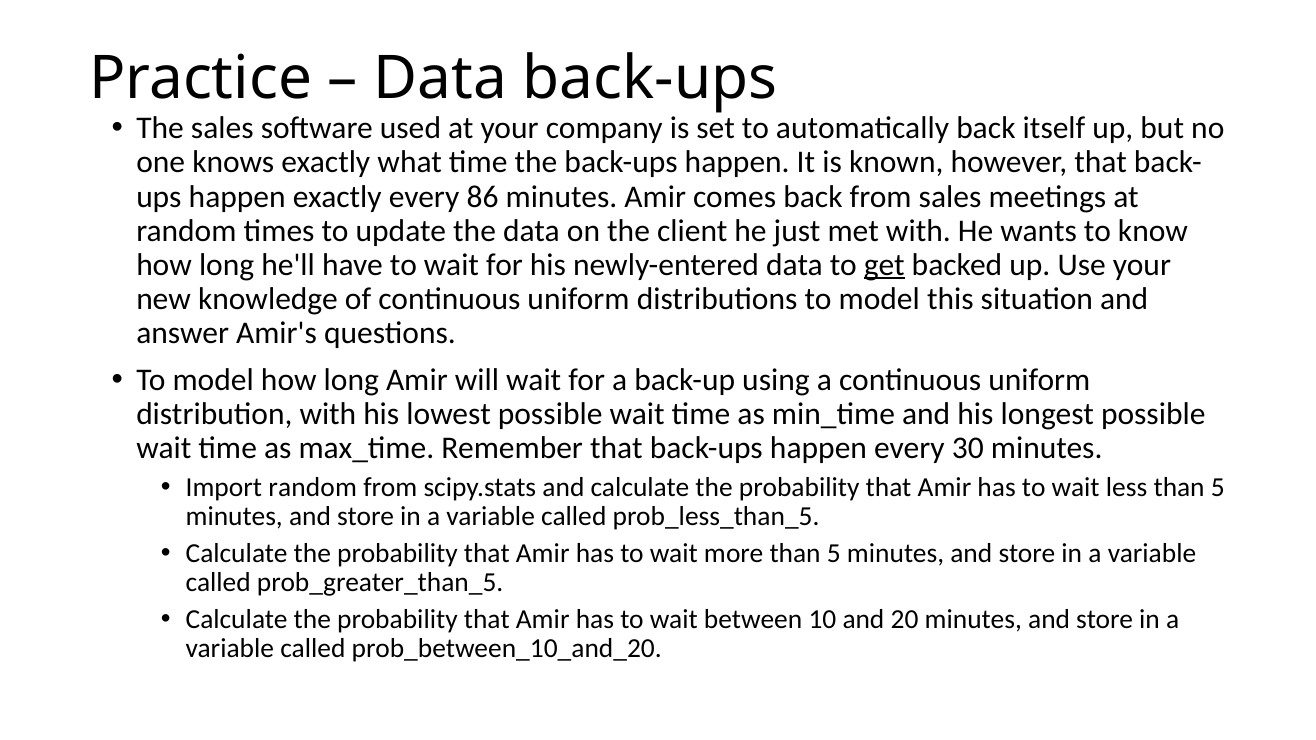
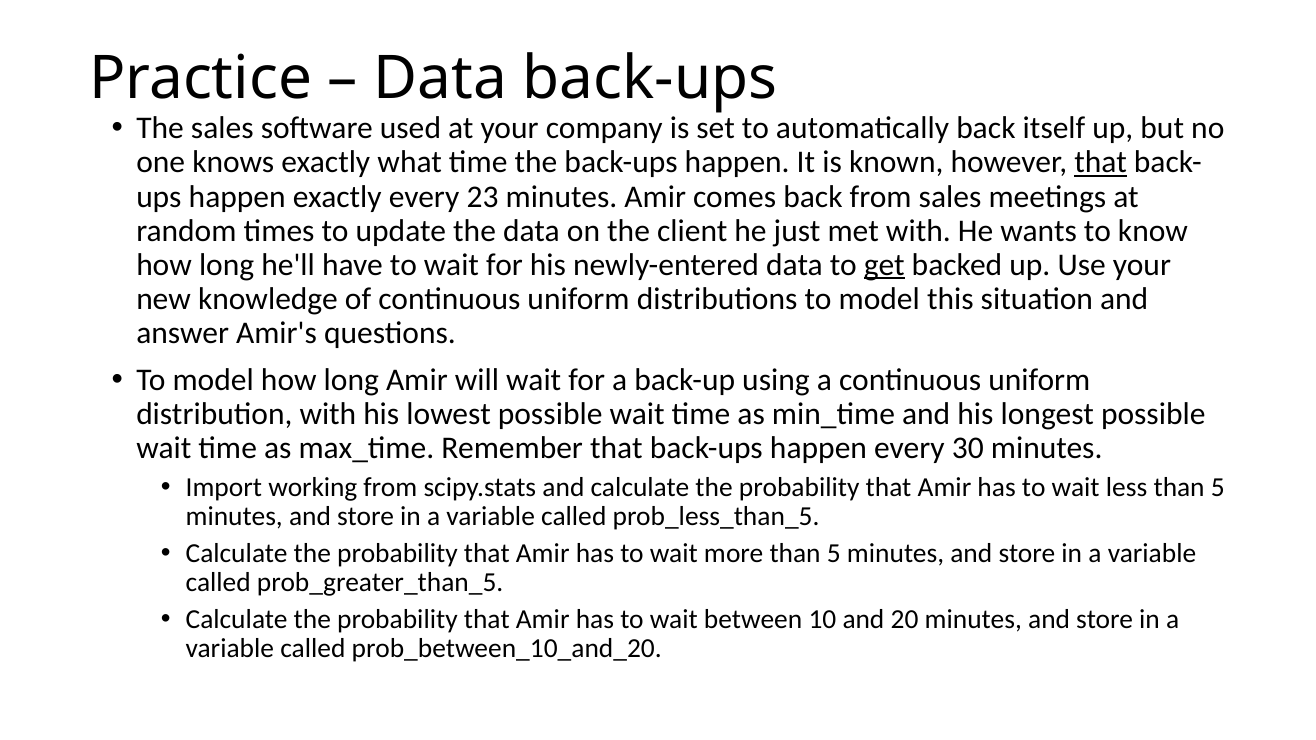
that underline: none -> present (1101, 163)
86: 86 -> 23 (483, 197)
Import random: random -> working (313, 487)
